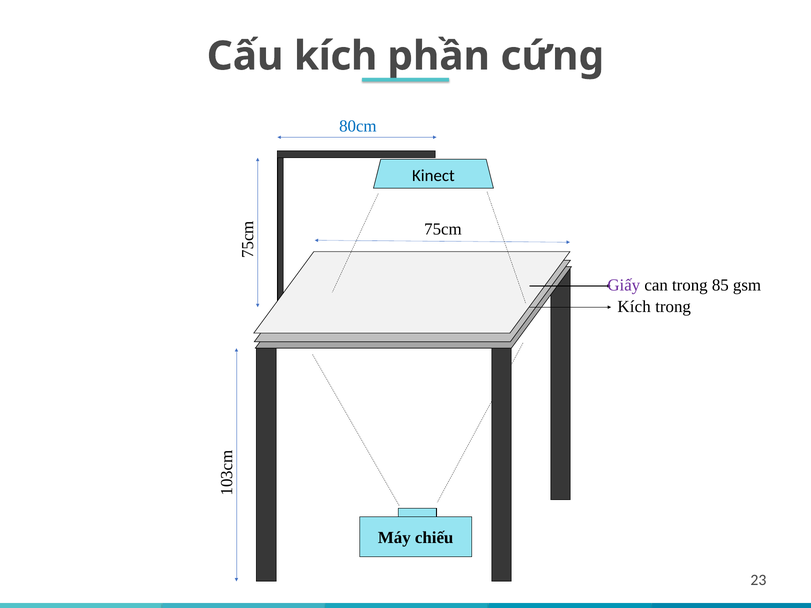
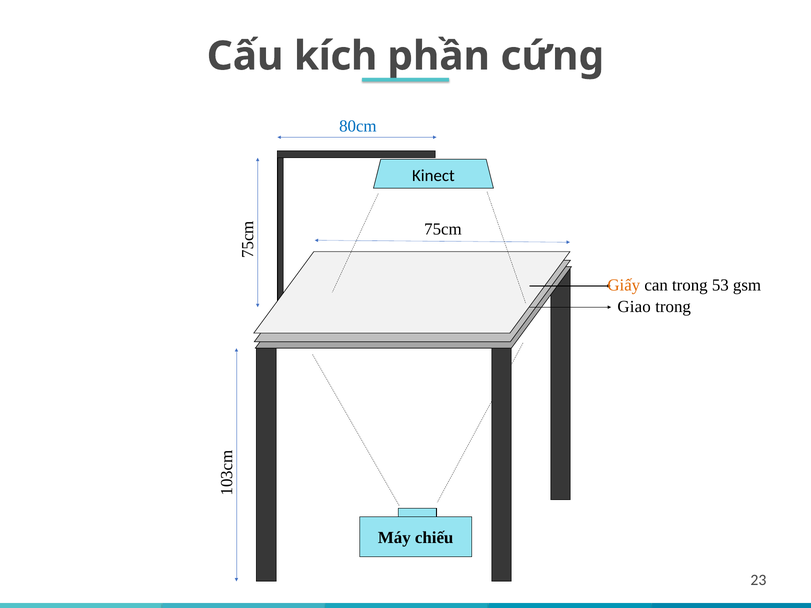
Giấy colour: purple -> orange (624, 285)
85: 85 -> 53 (720, 285)
Kích: Kích -> Giao (634, 307)
